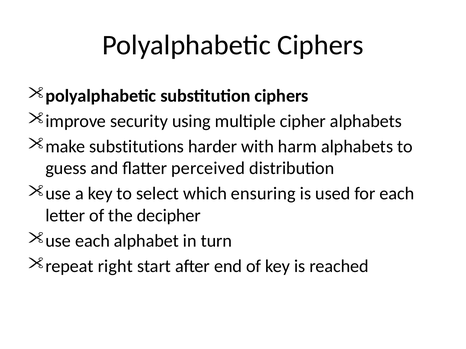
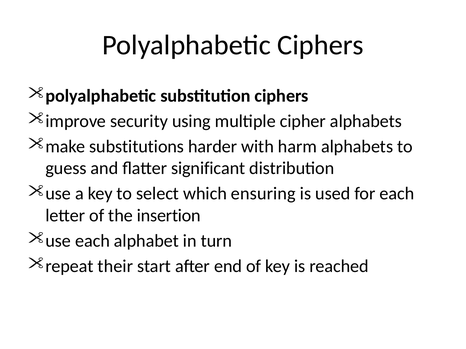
perceived: perceived -> significant (208, 169)
decipher: decipher -> insertion (169, 216)
right: right -> their (115, 267)
